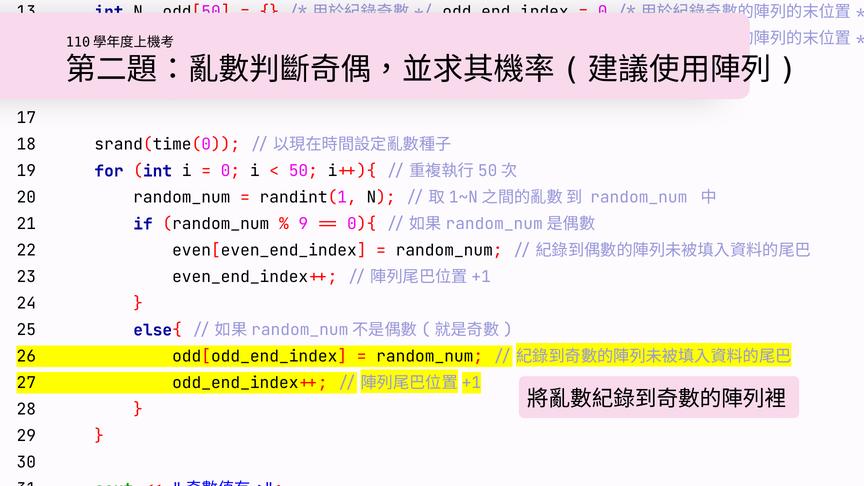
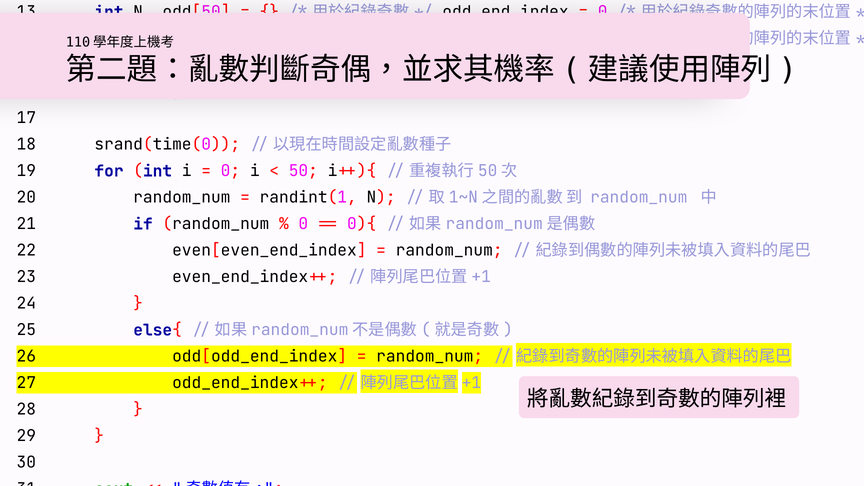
9: 9 -> 0 (303, 224)
